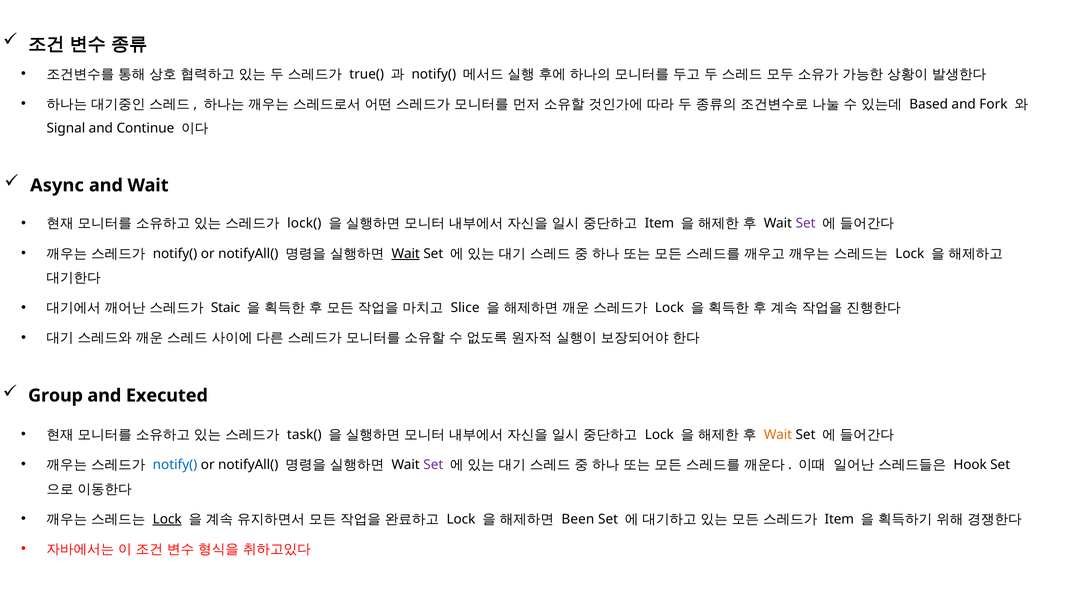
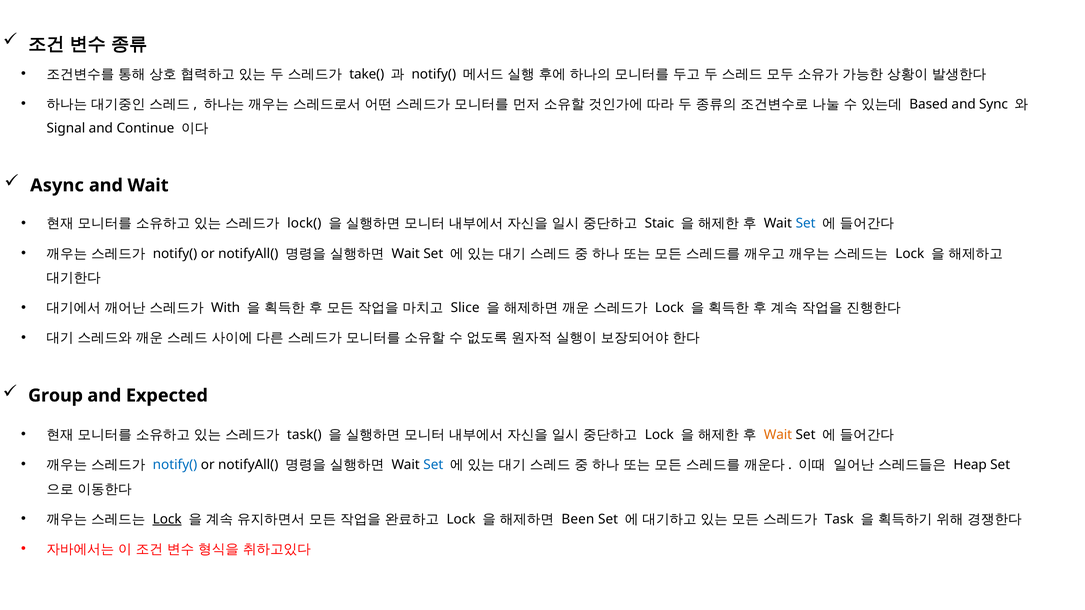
true(: true( -> take( (367, 74)
Fork: Fork -> Sync (994, 104)
Item: Item -> Staic (659, 224)
Set colour: purple -> blue (806, 224)
Wait underline: present -> none (406, 254)
Staic: Staic -> With (226, 308)
Executed: Executed -> Expected (167, 396)
Set colour: purple -> blue (433, 465)
Hook: Hook -> Heap (970, 465)
Item: Item -> Task (839, 519)
